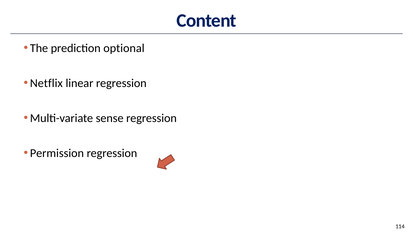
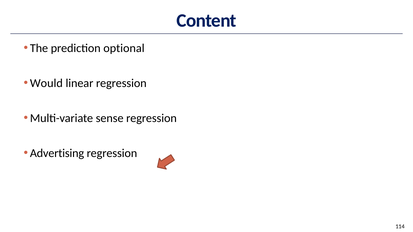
Netflix: Netflix -> Would (46, 83)
Permission: Permission -> Advertising (57, 153)
